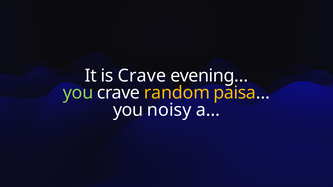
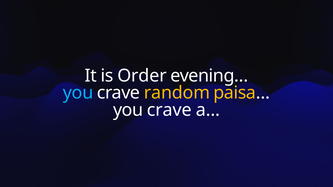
is Crave: Crave -> Order (142, 76)
you colour: light green -> light blue (78, 93)
noisy: noisy -> crave (169, 110)
